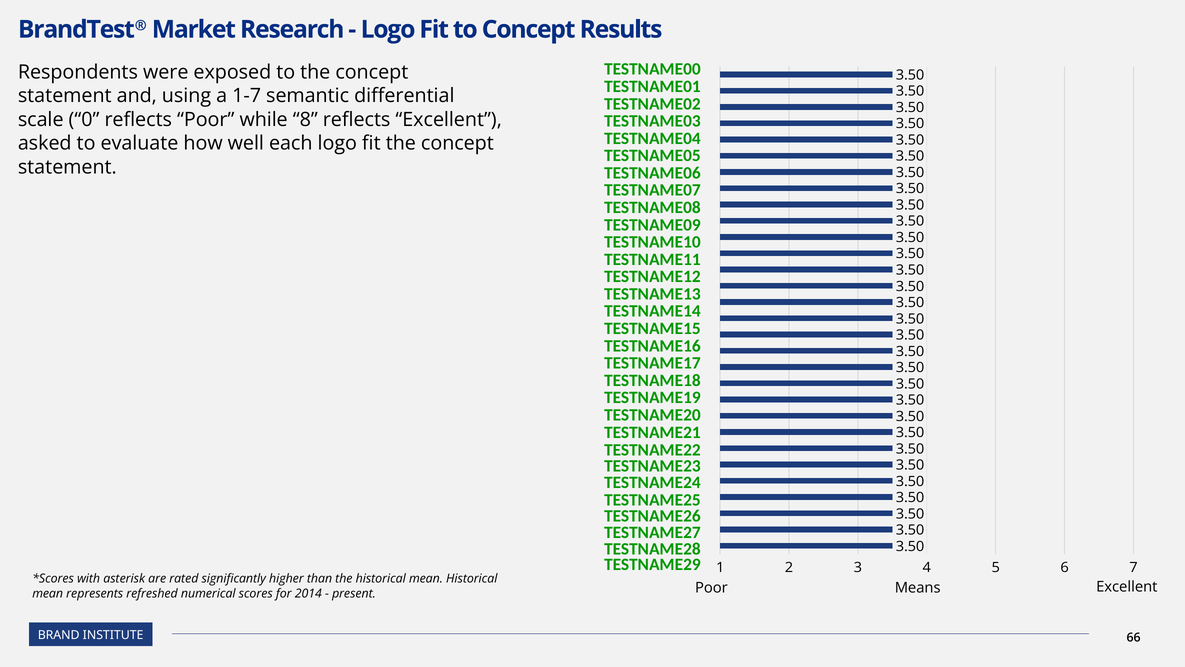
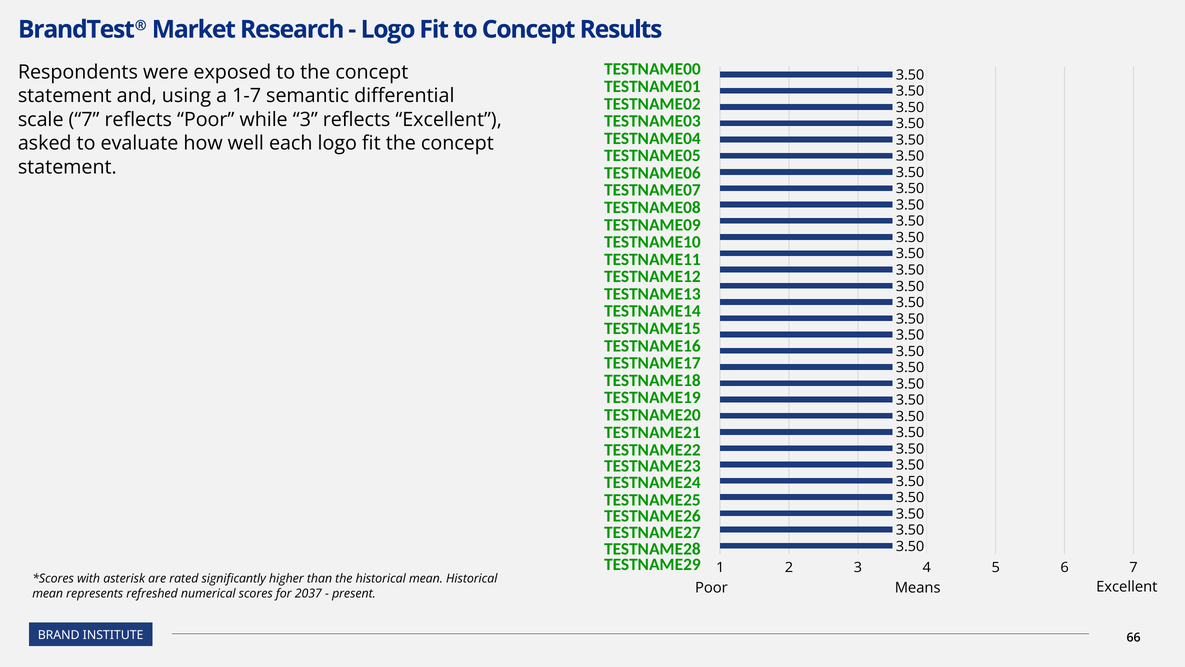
scale 0: 0 -> 7 (84, 120)
while 8: 8 -> 3 (305, 120)
2014: 2014 -> 2037 (308, 593)
